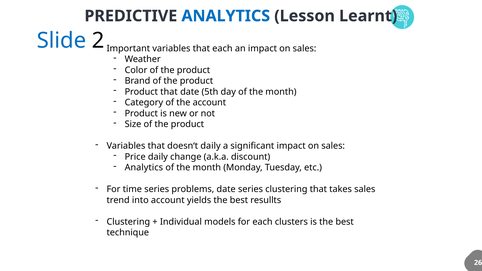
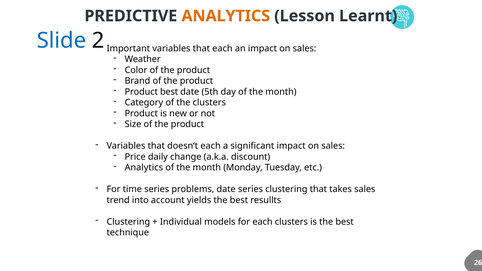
ANALYTICS colour: blue -> orange (226, 16)
Product that: that -> best (169, 92)
the account: account -> clusters (209, 103)
doesn‘t daily: daily -> each (211, 146)
